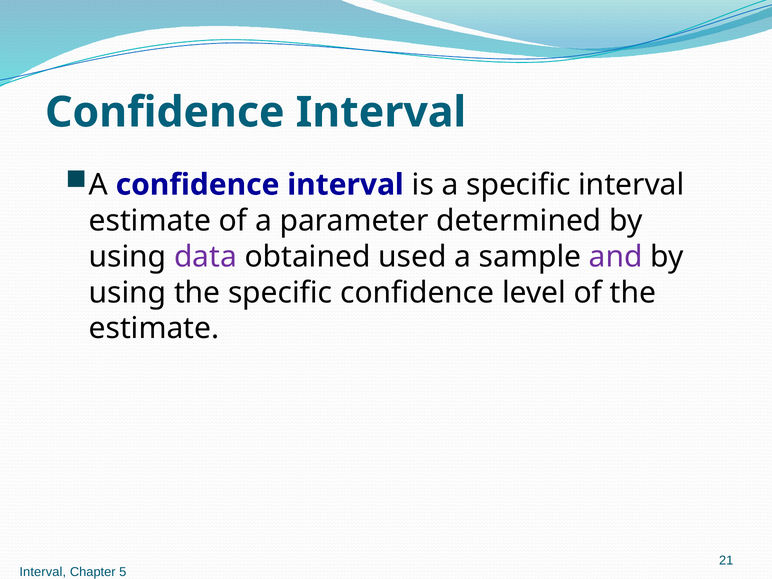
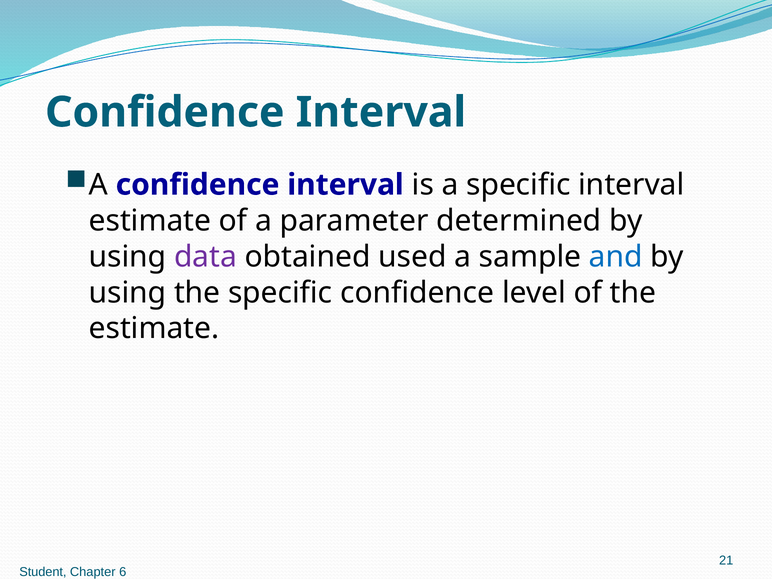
and colour: purple -> blue (616, 257)
Interval: Interval -> Student (43, 572)
5: 5 -> 6 (123, 572)
